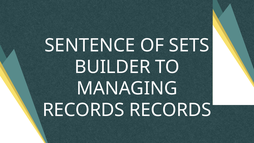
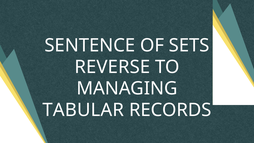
BUILDER: BUILDER -> REVERSE (112, 67)
RECORDS: RECORDS -> TABULAR (83, 110)
